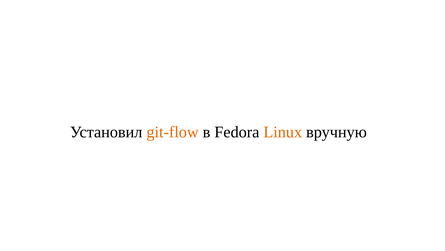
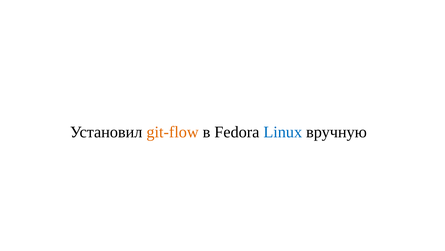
Linux colour: orange -> blue (283, 132)
